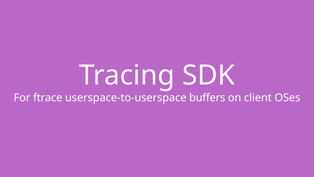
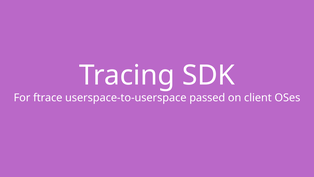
buffers: buffers -> passed (207, 97)
